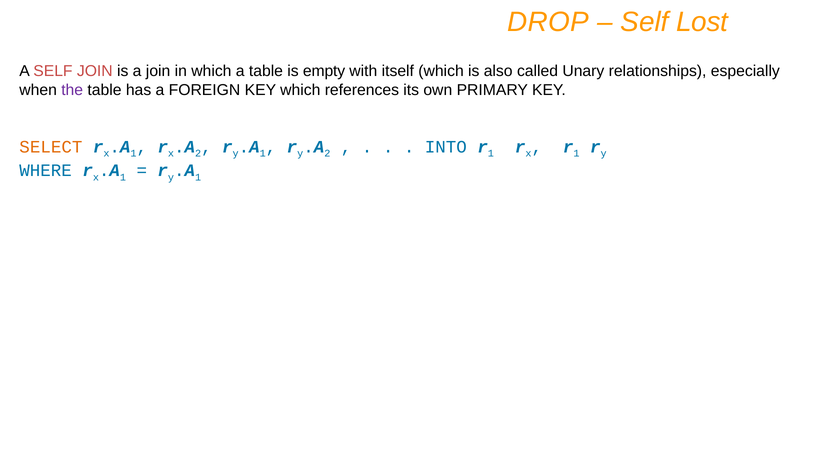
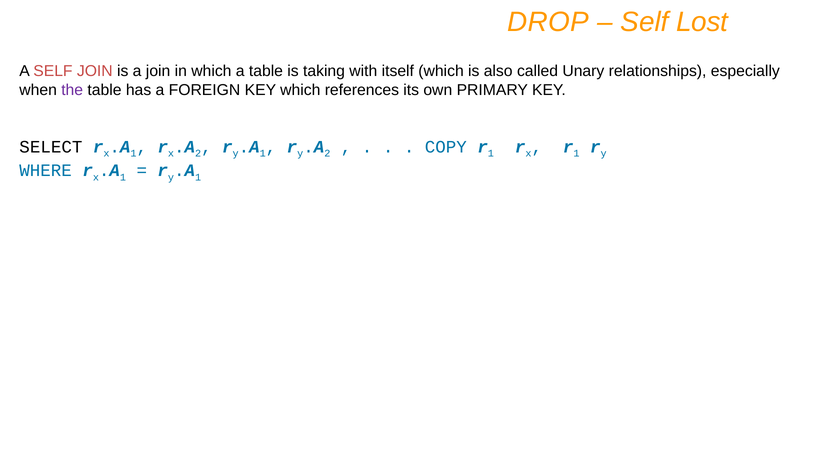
empty: empty -> taking (324, 71)
SELECT colour: orange -> black (51, 147)
INTO: INTO -> COPY (446, 147)
